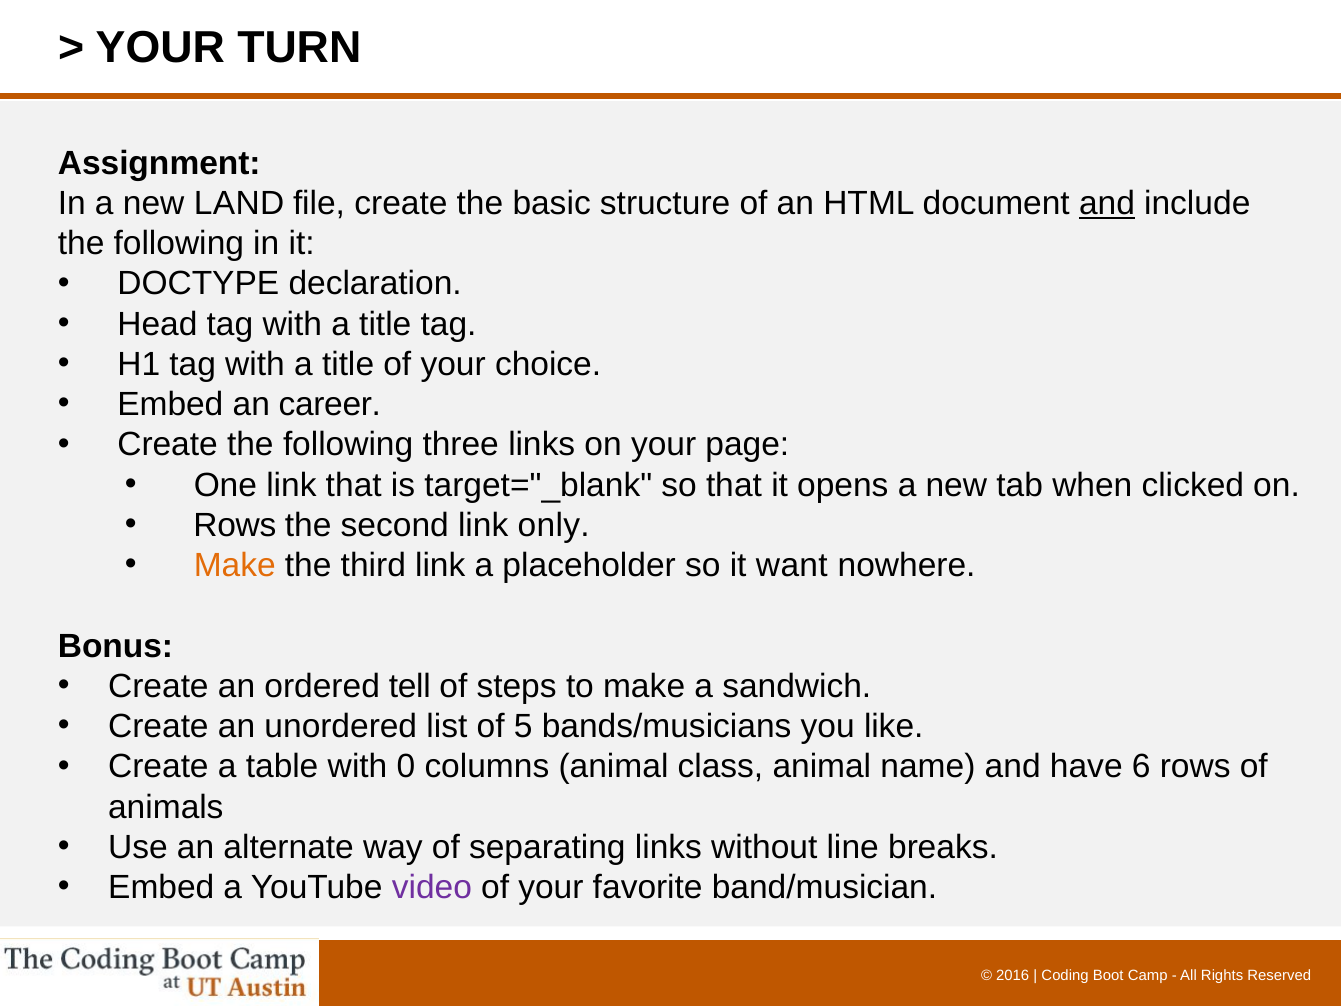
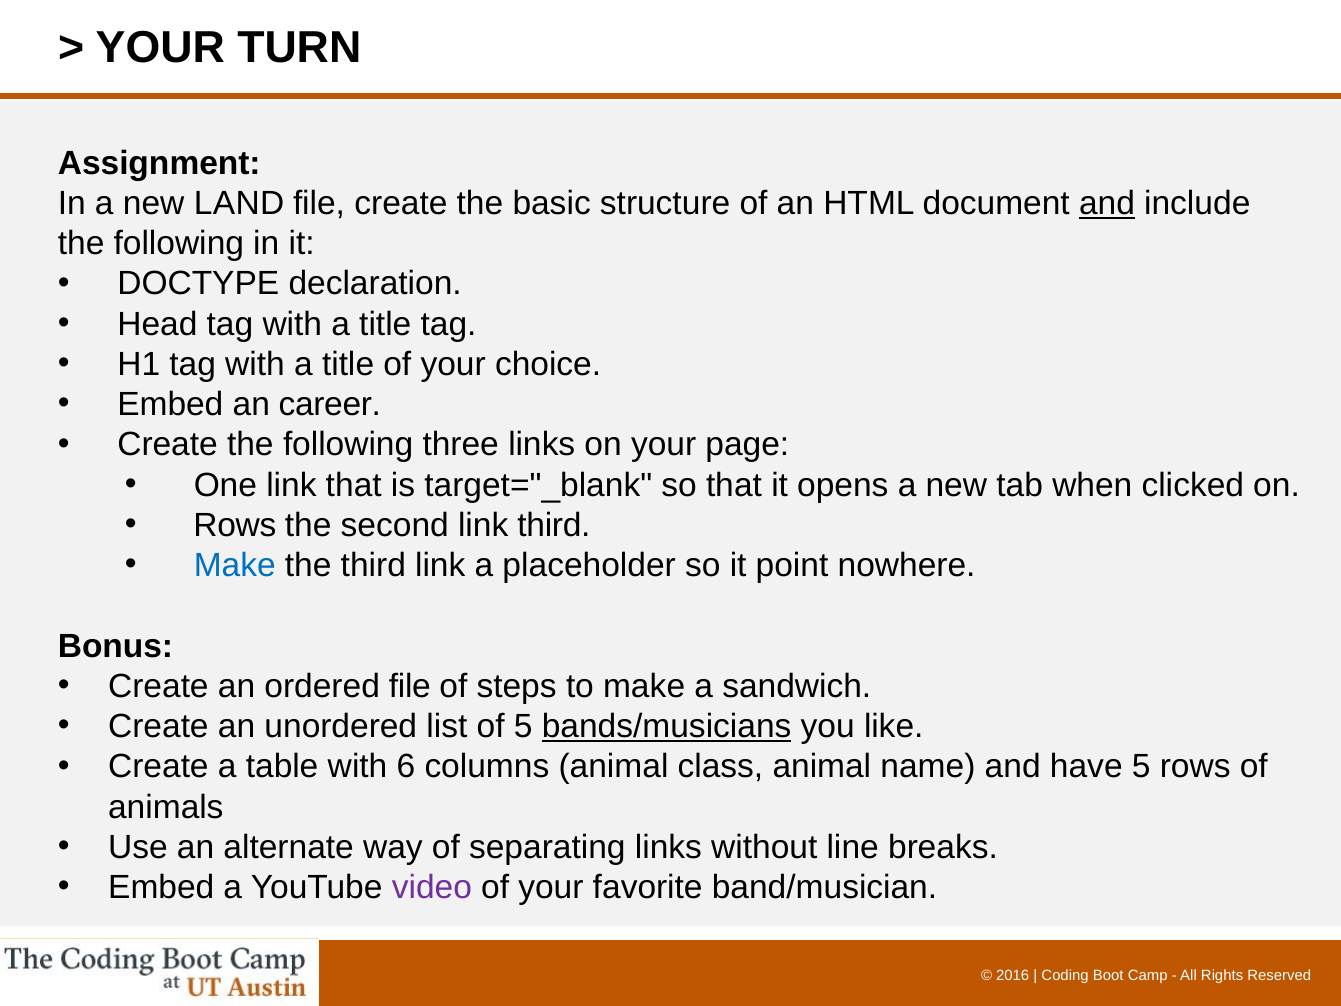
link only: only -> third (554, 525)
Make colour: orange -> blue (235, 565)
want: want -> point (792, 565)
ordered tell: tell -> file (410, 686)
bands/musicians underline: none -> present (667, 726)
0: 0 -> 6 (406, 767)
have 6: 6 -> 5 (1141, 767)
